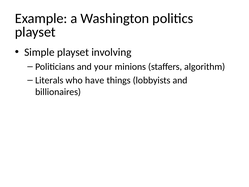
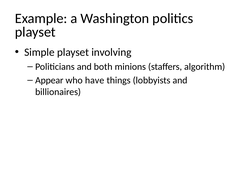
your: your -> both (103, 67)
Literals: Literals -> Appear (49, 80)
